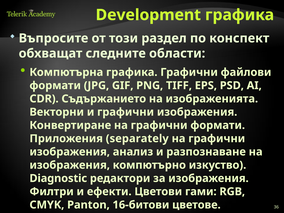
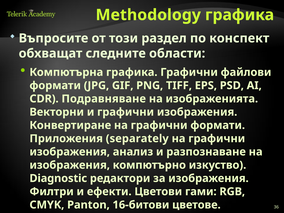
Development: Development -> Methodology (148, 15)
Съдържанието: Съдържанието -> Подравняване (104, 99)
